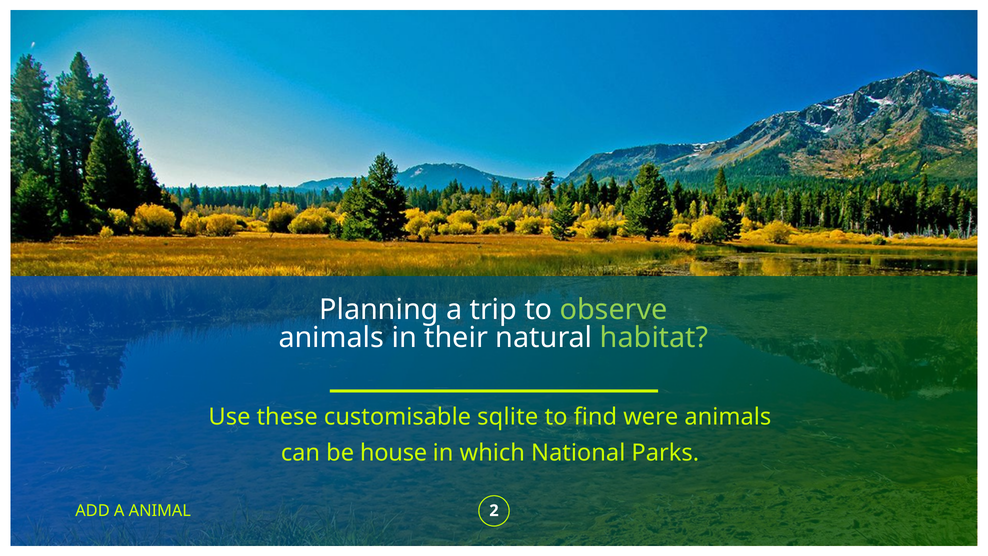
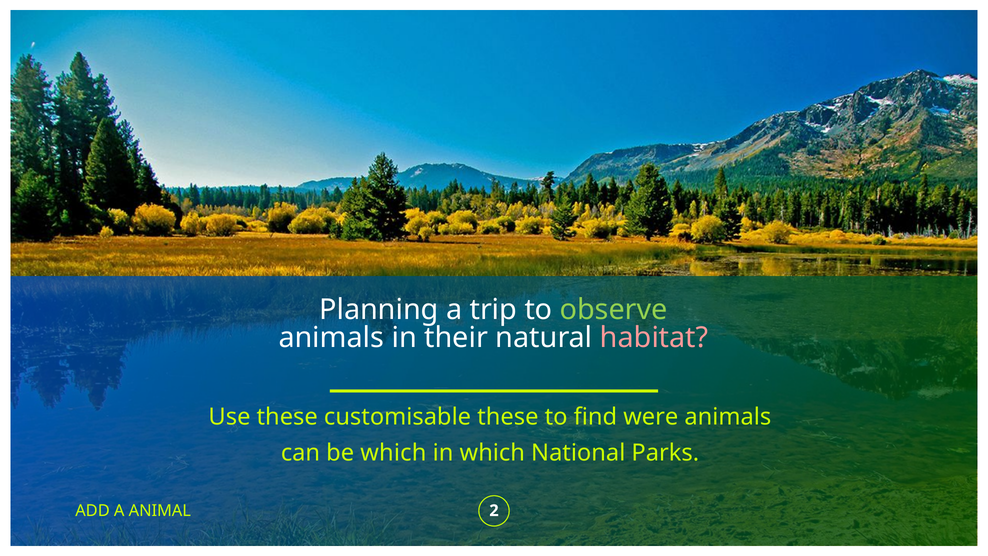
habitat colour: light green -> pink (654, 338)
customisable sqlite: sqlite -> these (508, 417)
be house: house -> which (393, 453)
